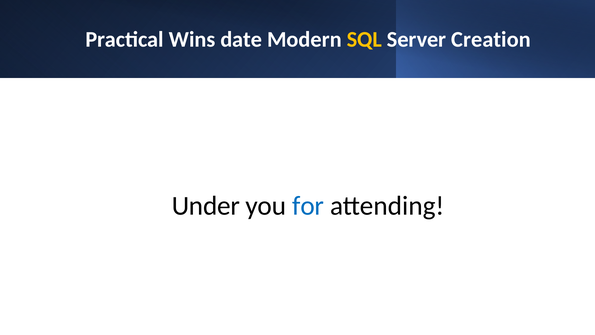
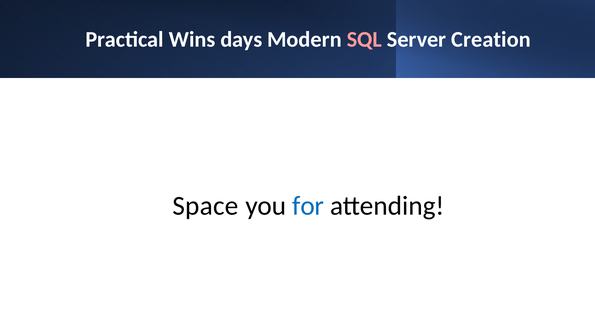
date: date -> days (241, 39)
SQL colour: yellow -> pink (364, 39)
Under: Under -> Space (206, 206)
